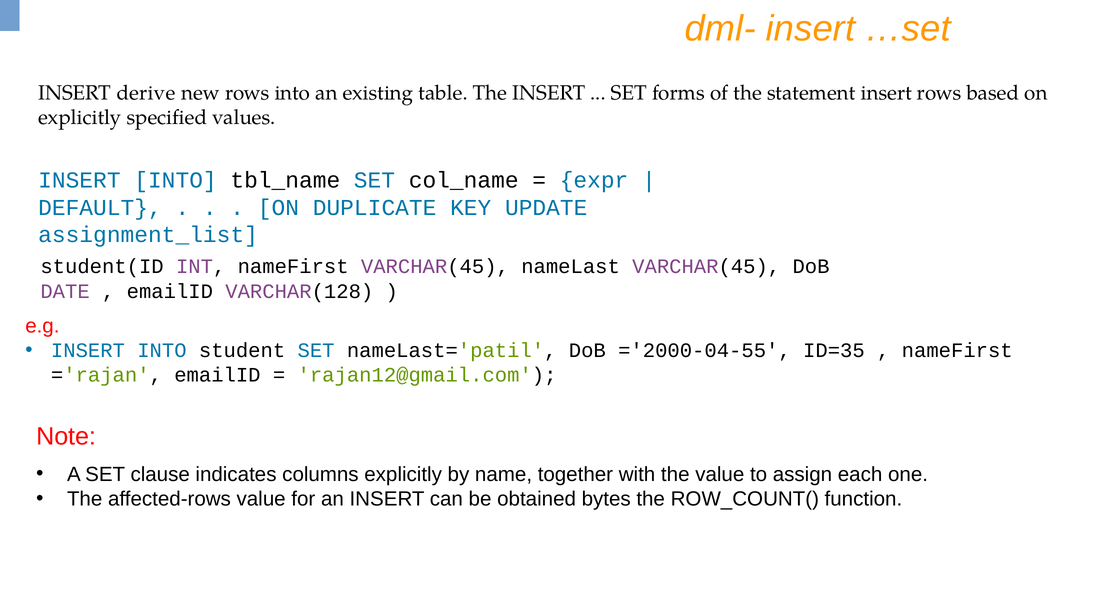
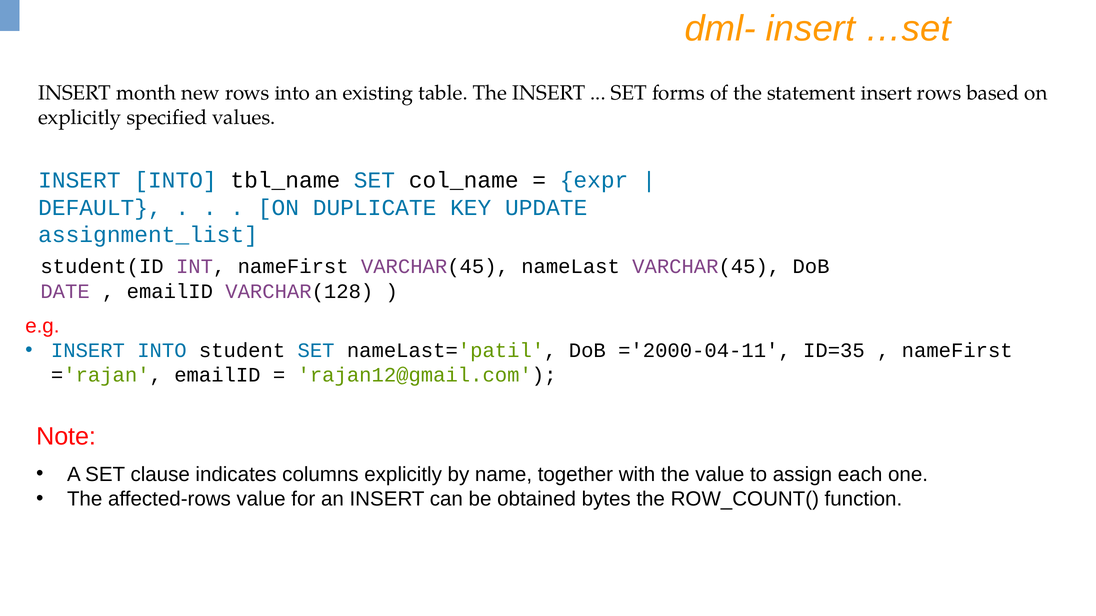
derive: derive -> month (146, 93)
='2000-04-55: ='2000-04-55 -> ='2000-04-11 (704, 351)
